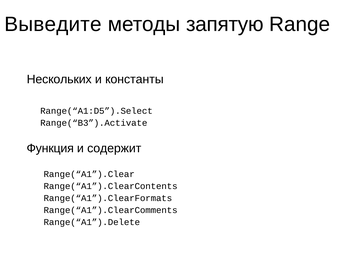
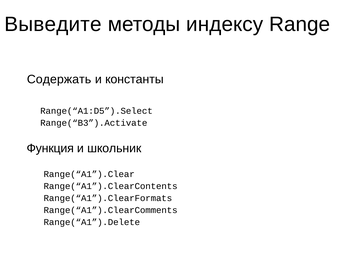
запятую: запятую -> индексу (225, 24)
Нескольких: Нескольких -> Содержать (59, 79)
содержит: содержит -> школьник (114, 149)
